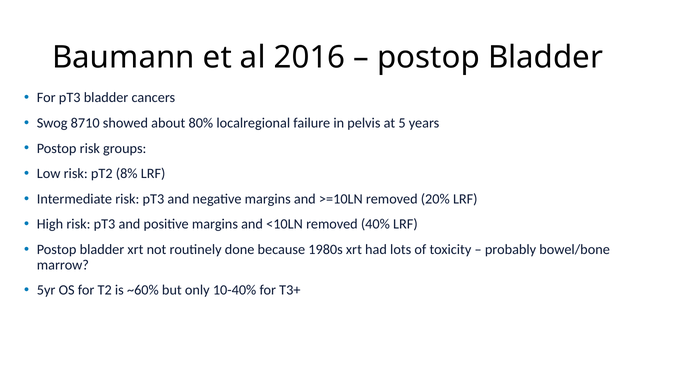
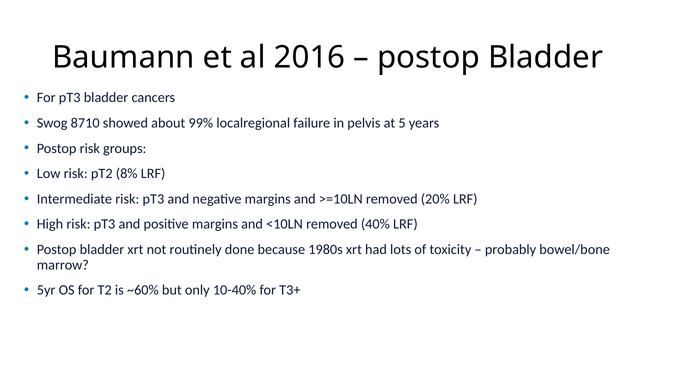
80%: 80% -> 99% (201, 123)
